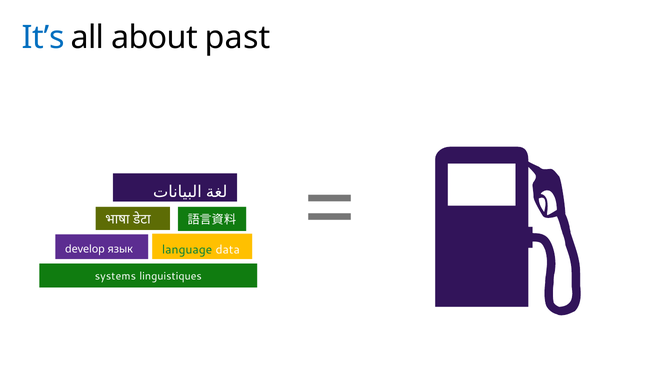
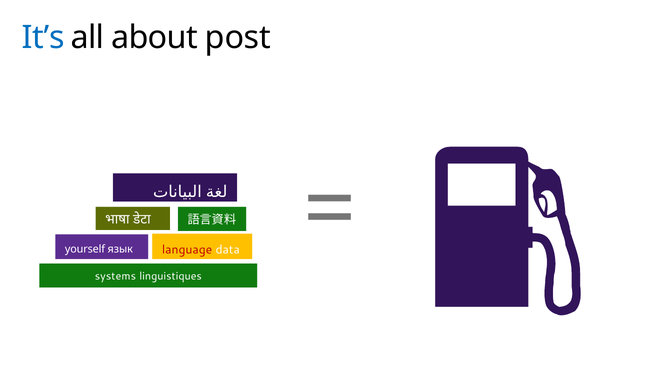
past: past -> post (238, 38)
language colour: green -> red (187, 250)
develop: develop -> yourself (85, 249)
